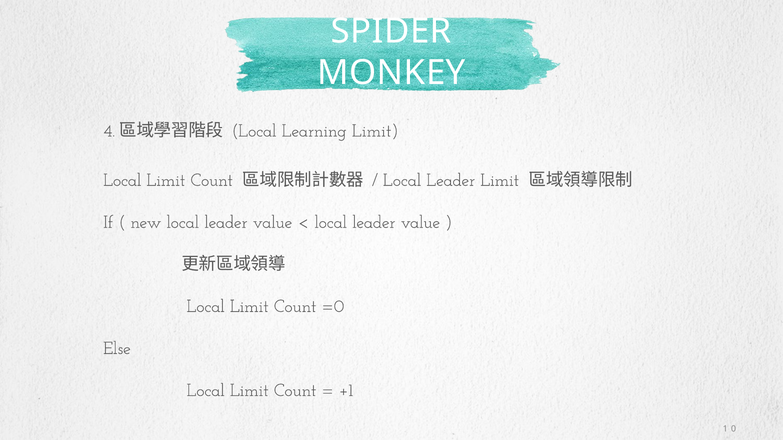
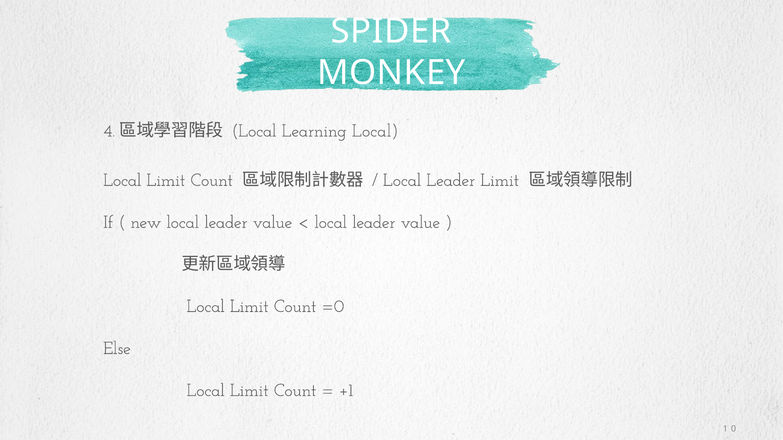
Learning Limit: Limit -> Local (375, 131)
